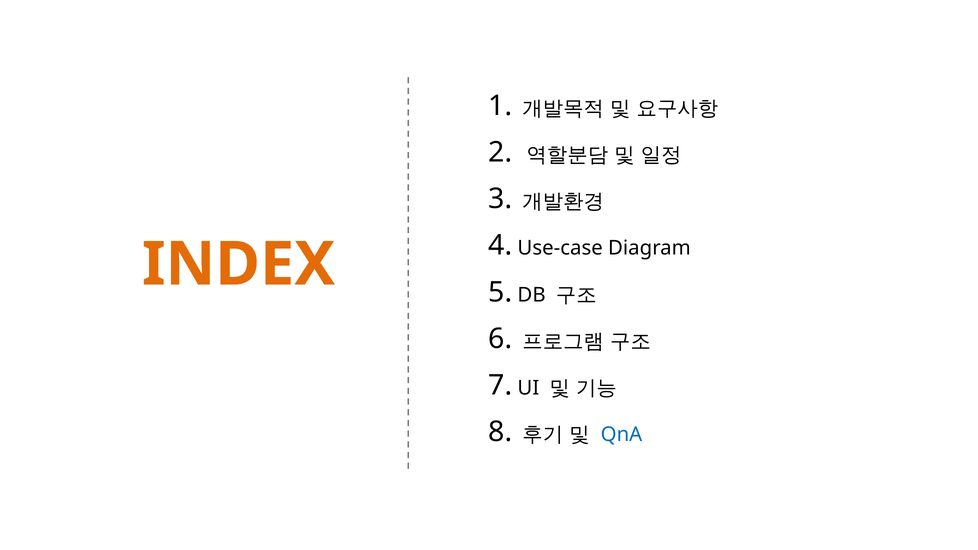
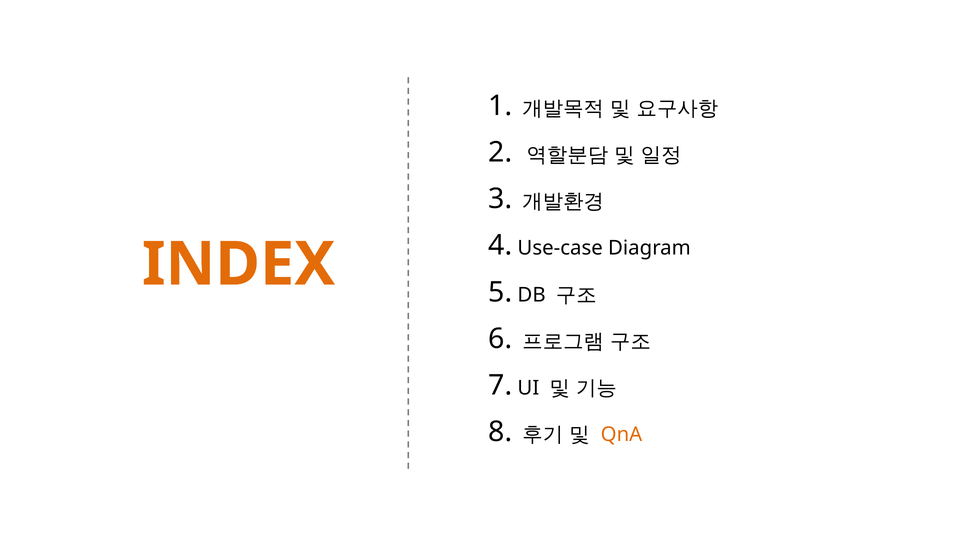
QnA colour: blue -> orange (621, 435)
